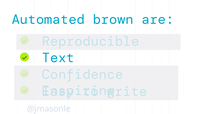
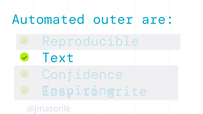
brown: brown -> outer (113, 19)
